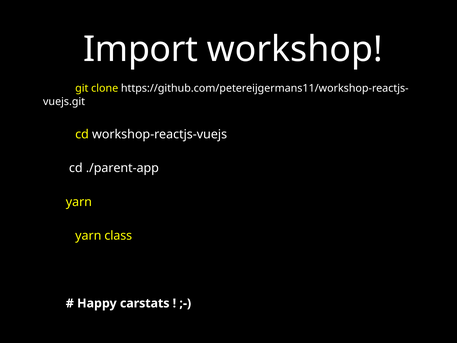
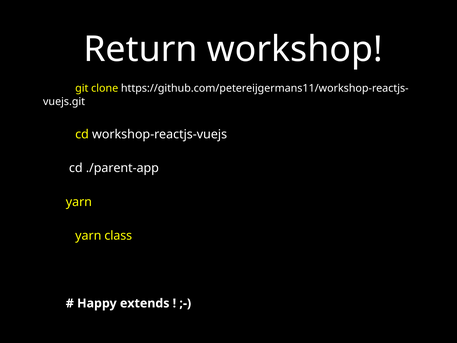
Import: Import -> Return (141, 49)
carstats: carstats -> extends (145, 303)
